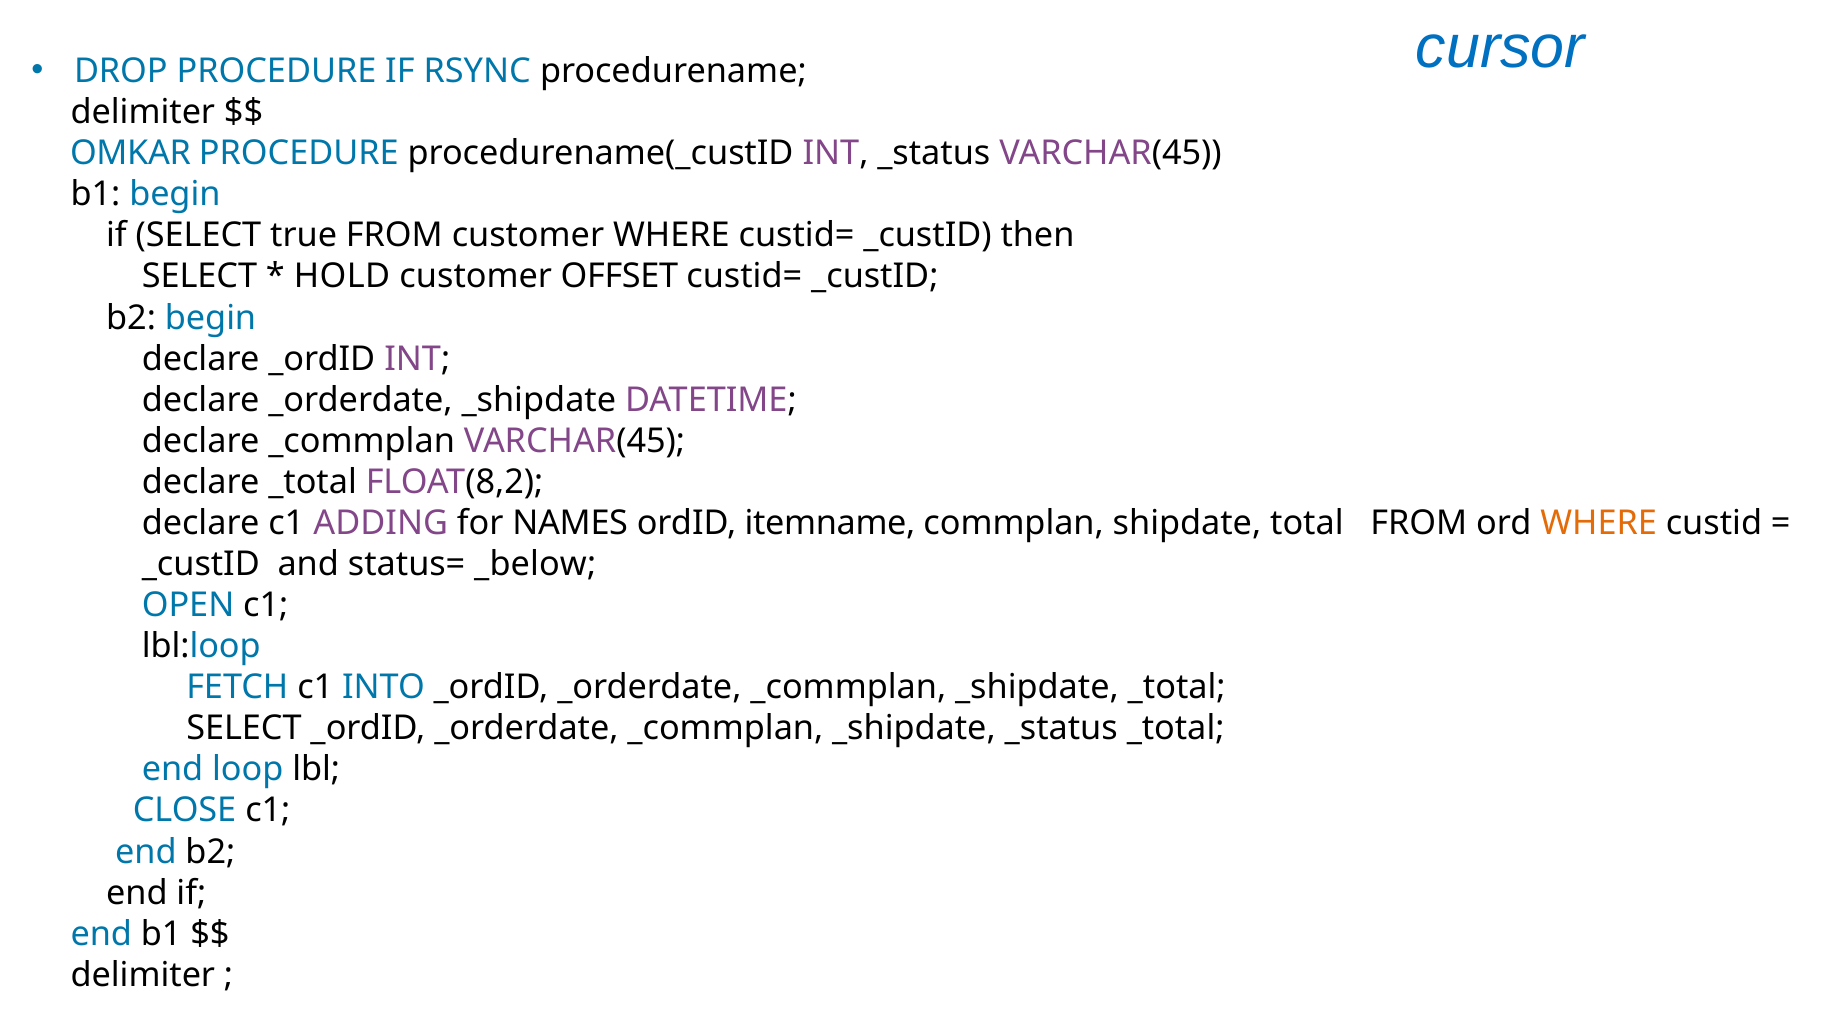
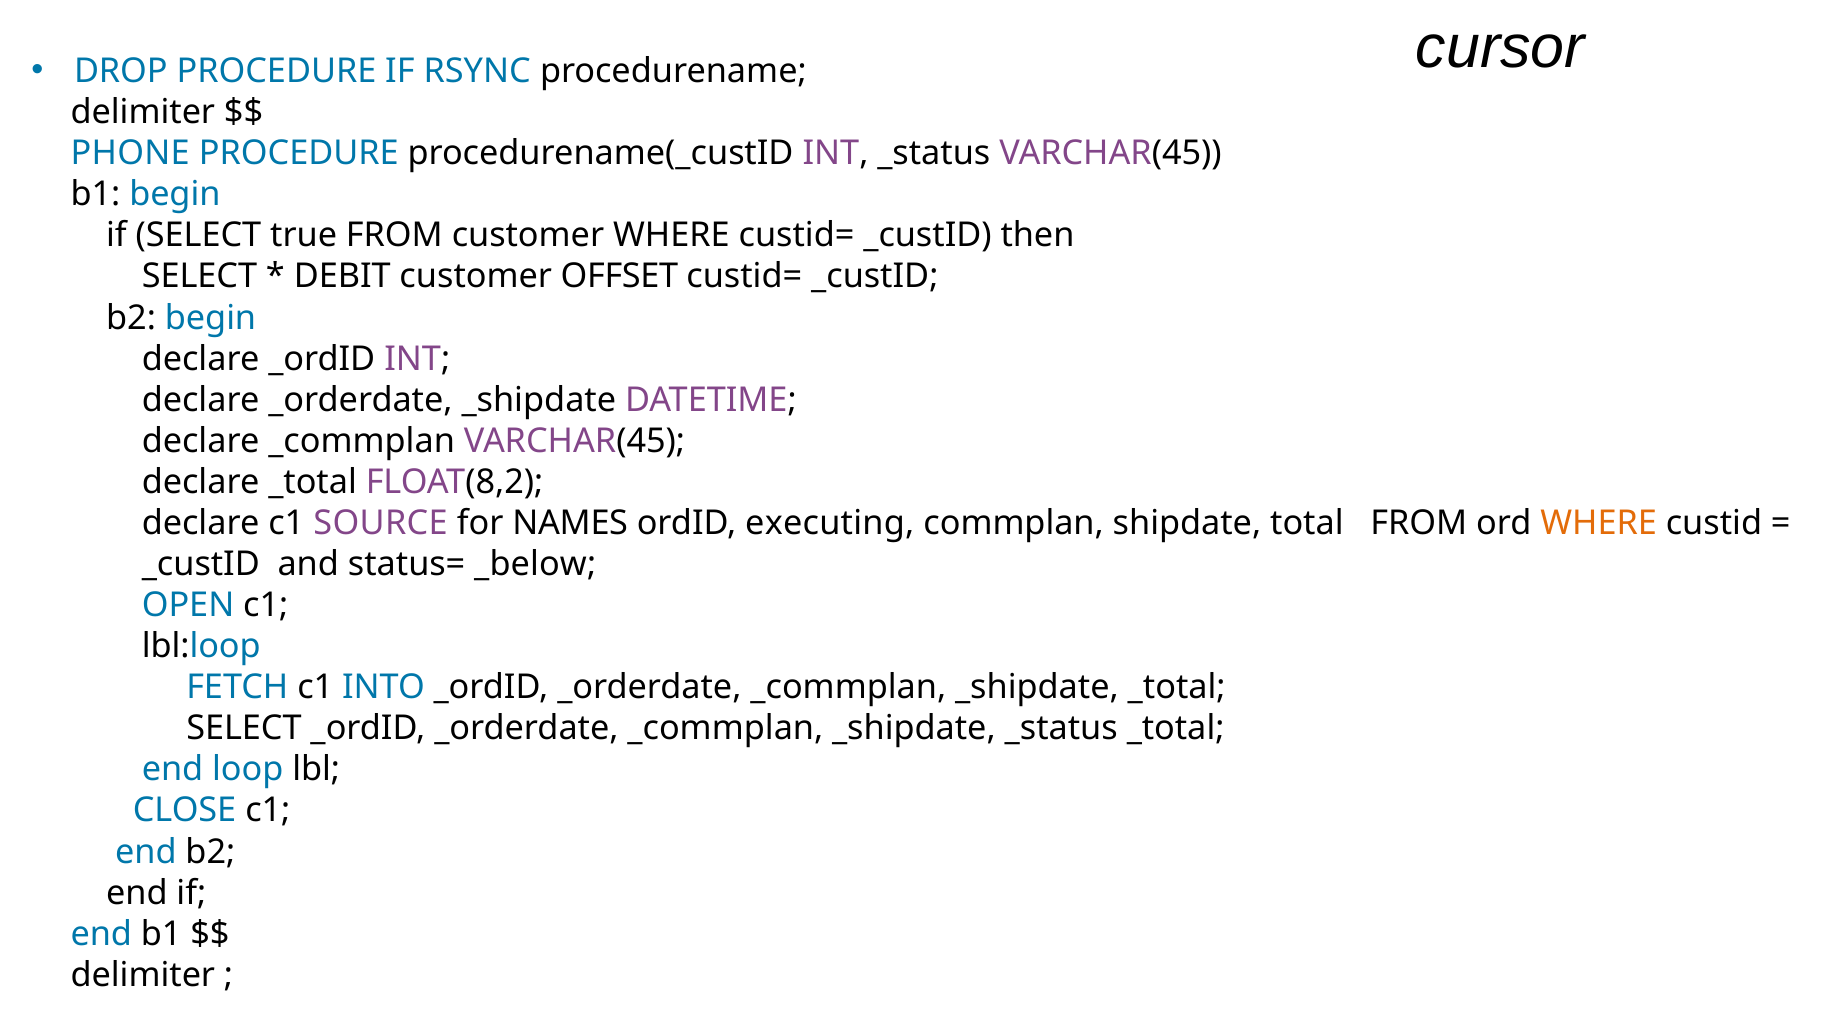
cursor colour: blue -> black (1500, 48)
OMKAR: OMKAR -> PHONE (130, 154)
HOLD: HOLD -> DEBIT (342, 277)
ADDING: ADDING -> SOURCE (381, 523)
itemname: itemname -> executing (830, 523)
